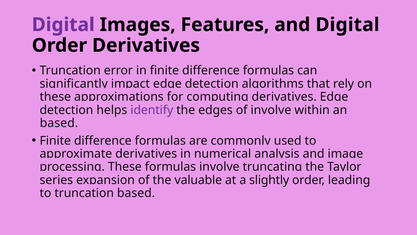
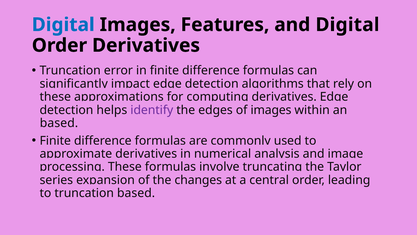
Digital colour: purple -> blue (63, 25)
of involve: involve -> images (271, 110)
valuable: valuable -> changes (198, 180)
slightly: slightly -> central (269, 180)
